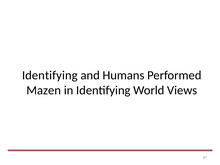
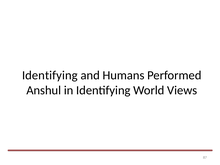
Mazen: Mazen -> Anshul (44, 90)
